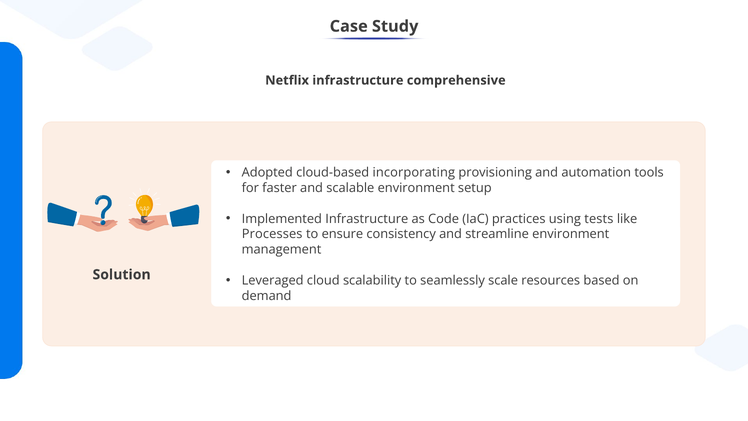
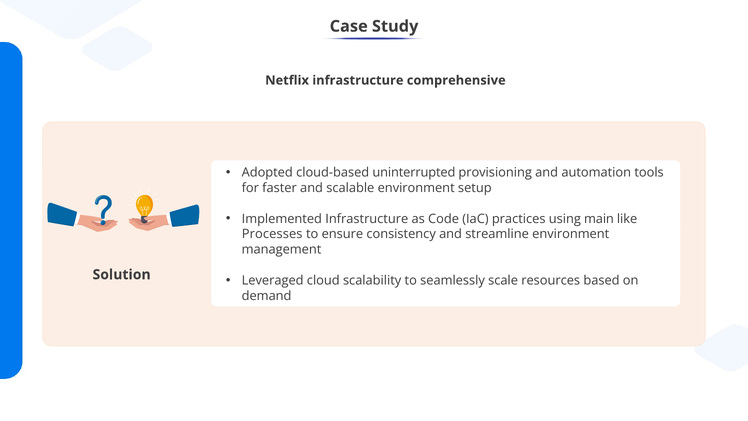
incorporating: incorporating -> uninterrupted (414, 172)
tests: tests -> main (599, 219)
